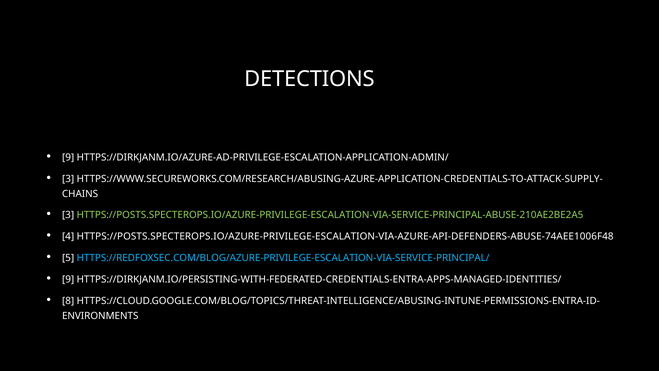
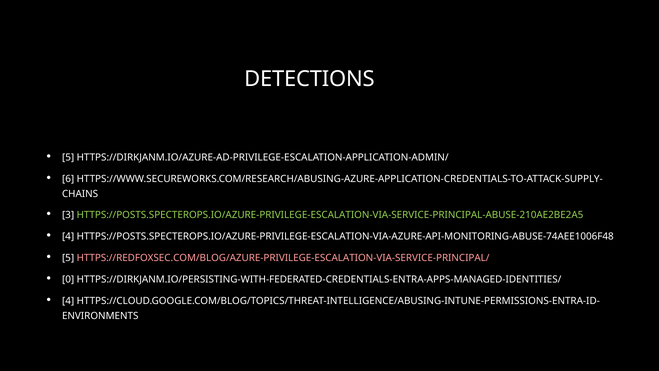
9: 9 -> 5 (68, 157)
3: 3 -> 6 (68, 179)
HTTPS://POSTS.SPECTEROPS.IO/AZURE-PRIVILEGE-ESCALATION-VIA-AZURE-API-DEFENDERS-ABUSE-74AEE1006F48: HTTPS://POSTS.SPECTEROPS.IO/AZURE-PRIVILEGE-ESCALATION-VIA-AZURE-API-DEFENDERS-ABUSE-74AEE1006F48 -> HTTPS://POSTS.SPECTEROPS.IO/AZURE-PRIVILEGE-ESCALATION-VIA-AZURE-API-MONITORING-ABUSE-74AEE1006F48 (345, 236)
HTTPS://REDFOXSEC.COM/BLOG/AZURE-PRIVILEGE-ESCALATION-VIA-SERVICE-PRINCIPAL/ colour: light blue -> pink (283, 258)
9: 9 -> 0 (68, 279)
8: 8 -> 4 (68, 301)
